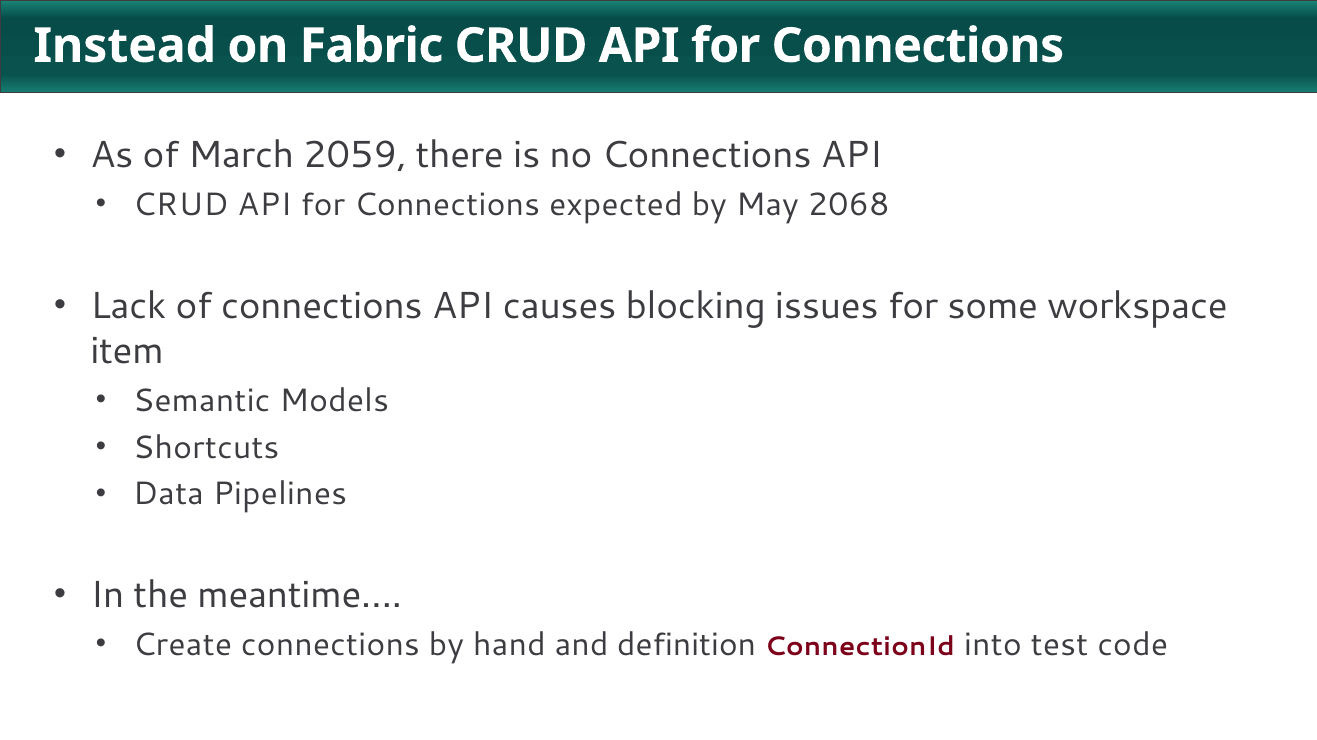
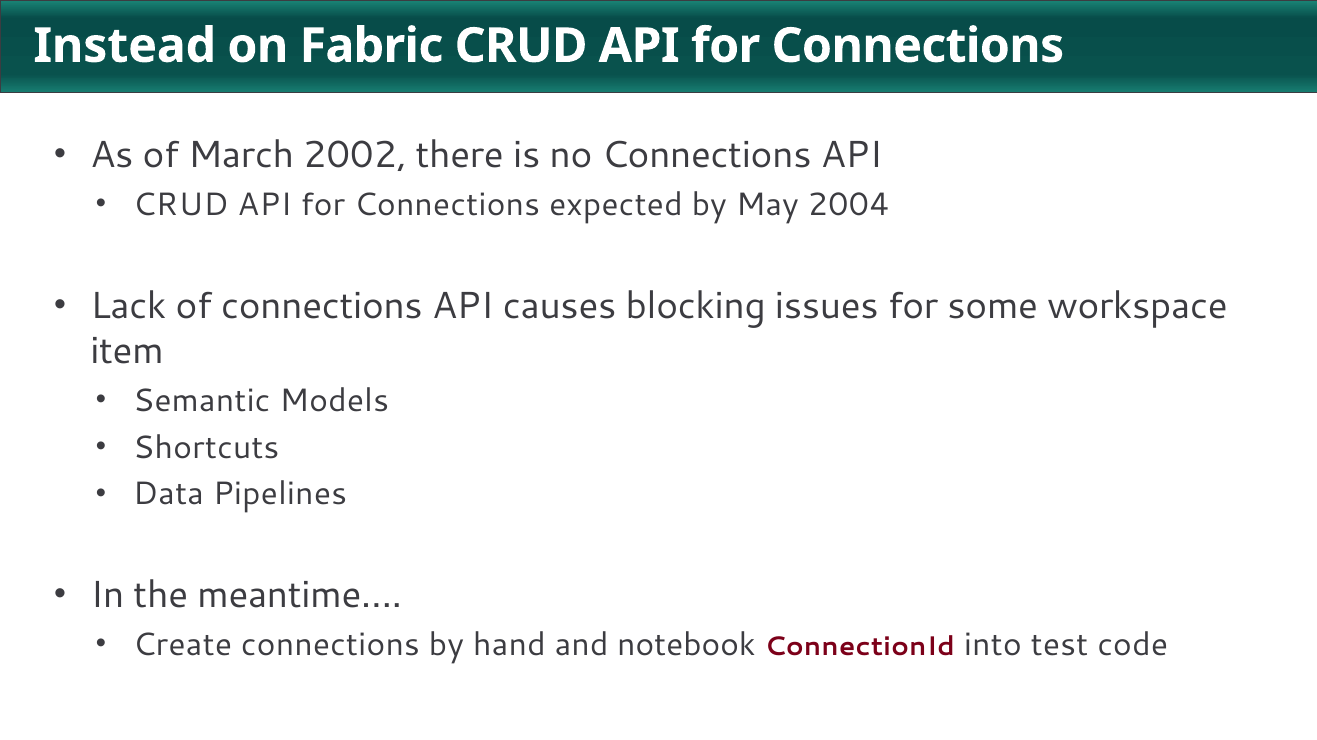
2059: 2059 -> 2002 (355, 155)
2068: 2068 -> 2004 (849, 205)
definition: definition -> notebook (686, 646)
